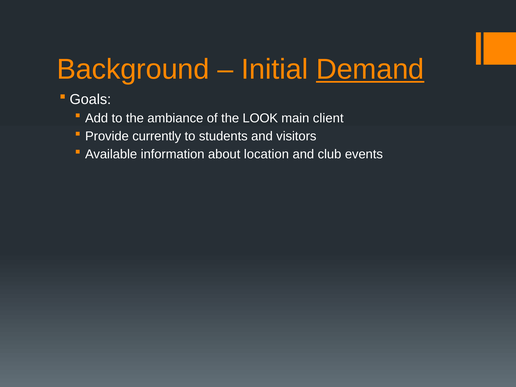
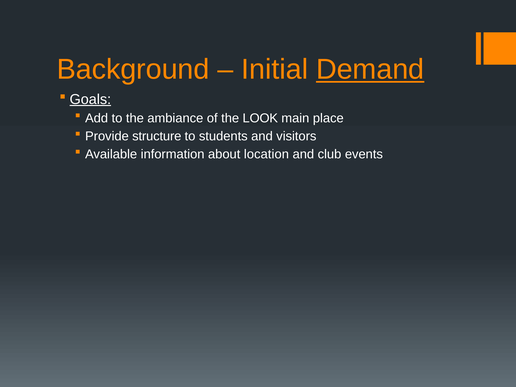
Goals underline: none -> present (90, 99)
client: client -> place (328, 118)
currently: currently -> structure (157, 136)
